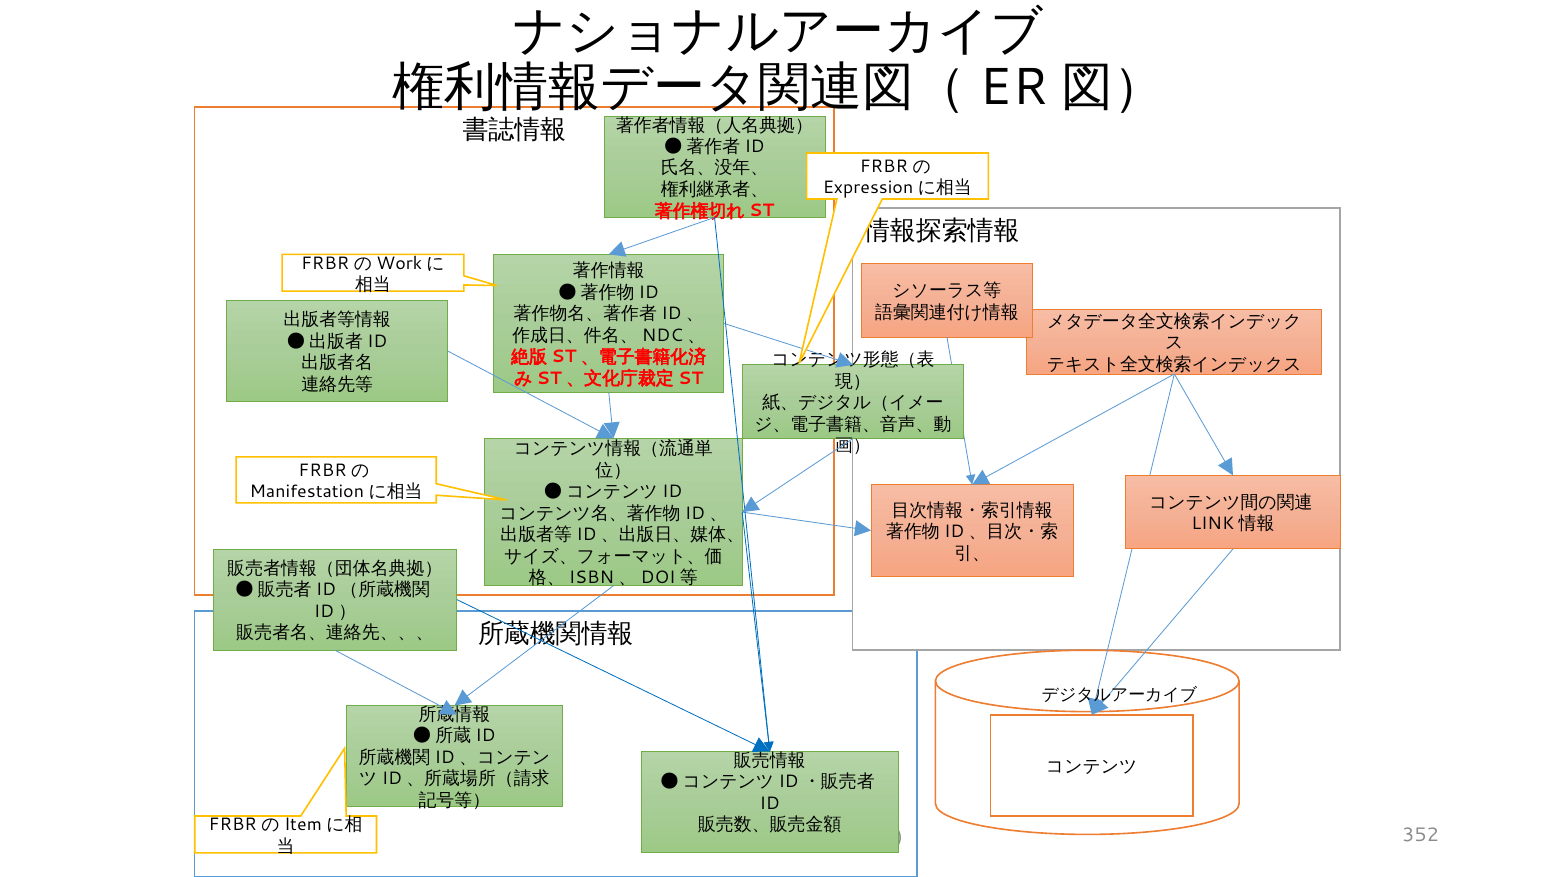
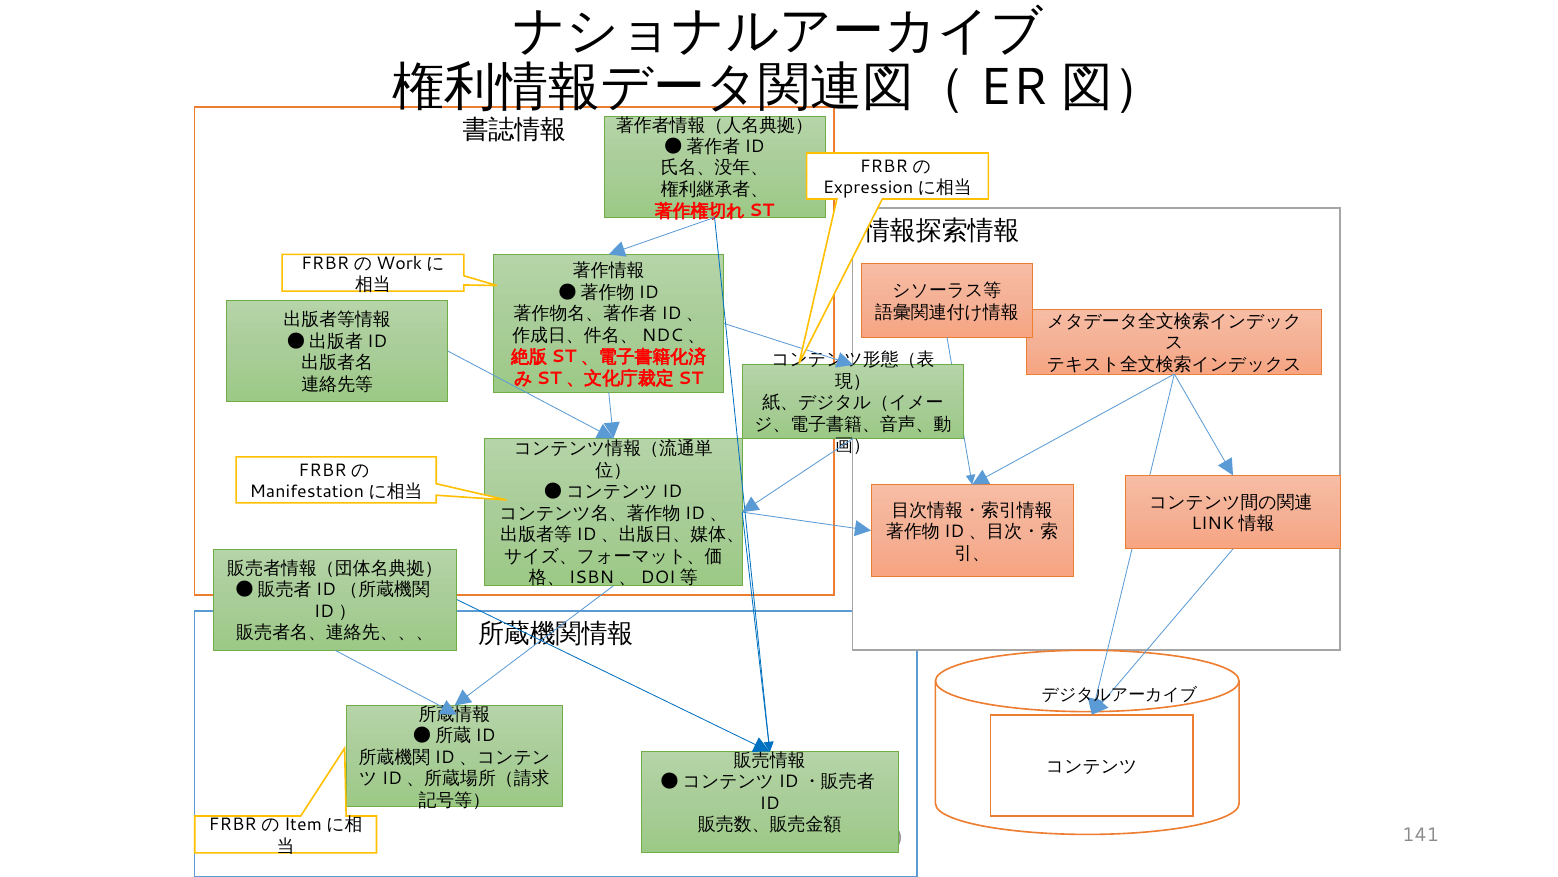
352: 352 -> 141 (1421, 835)
